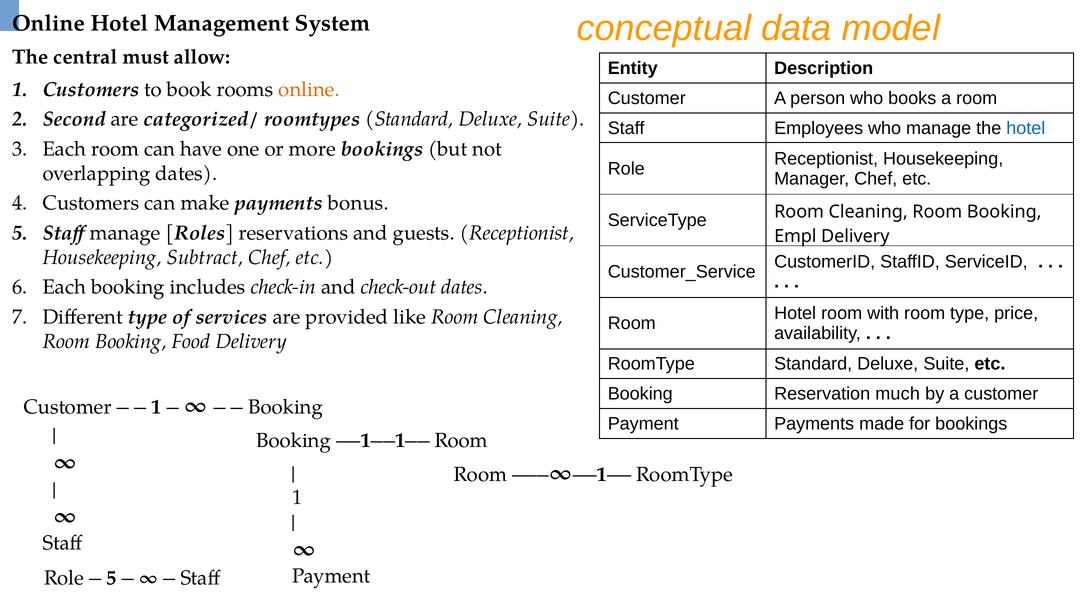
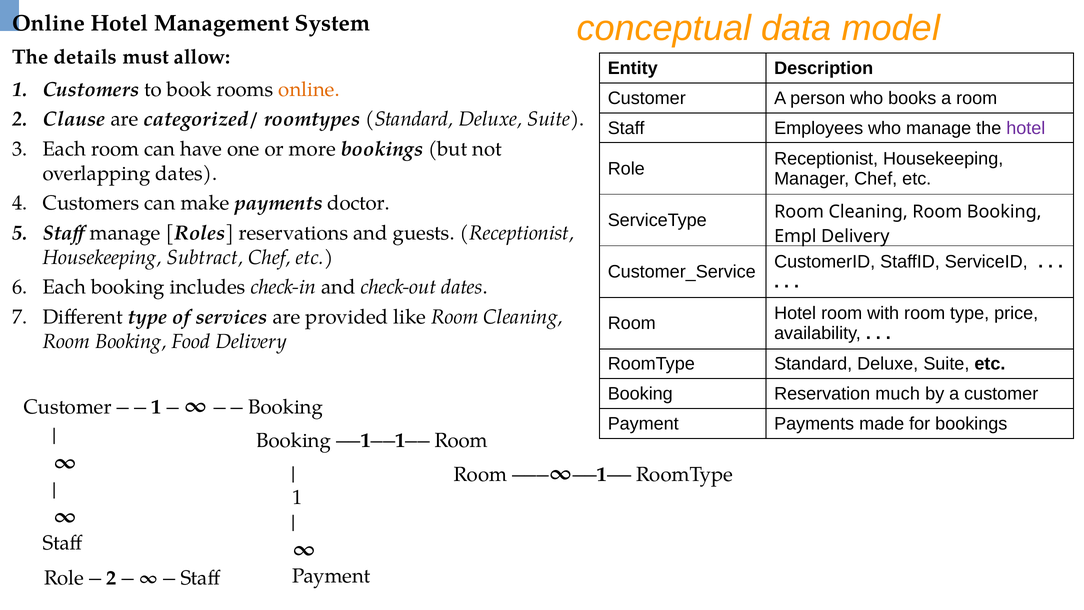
central: central -> details (85, 57)
Second: Second -> Clause (74, 119)
hotel colour: blue -> purple (1026, 128)
bonus: bonus -> doctor (359, 203)
5: 5 -> 2 (111, 578)
